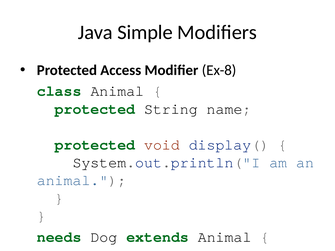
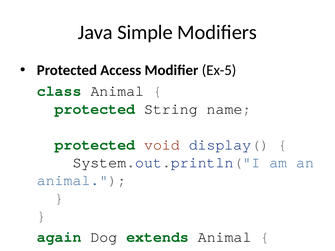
Ex-8: Ex-8 -> Ex-5 (219, 70)
needs: needs -> again (59, 237)
